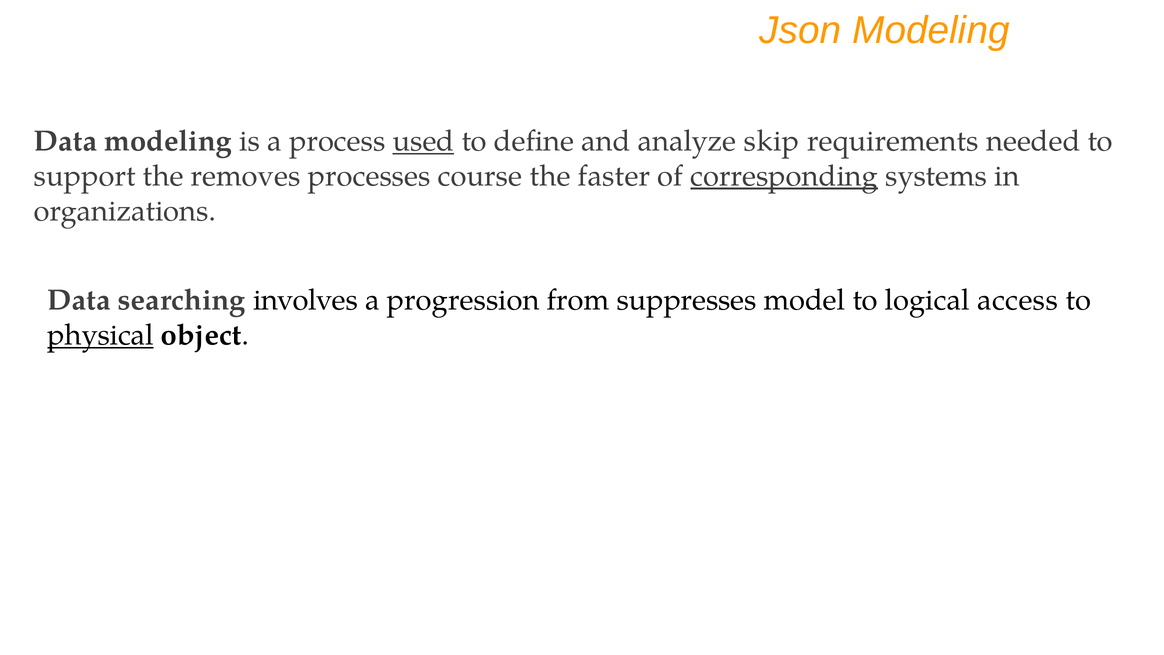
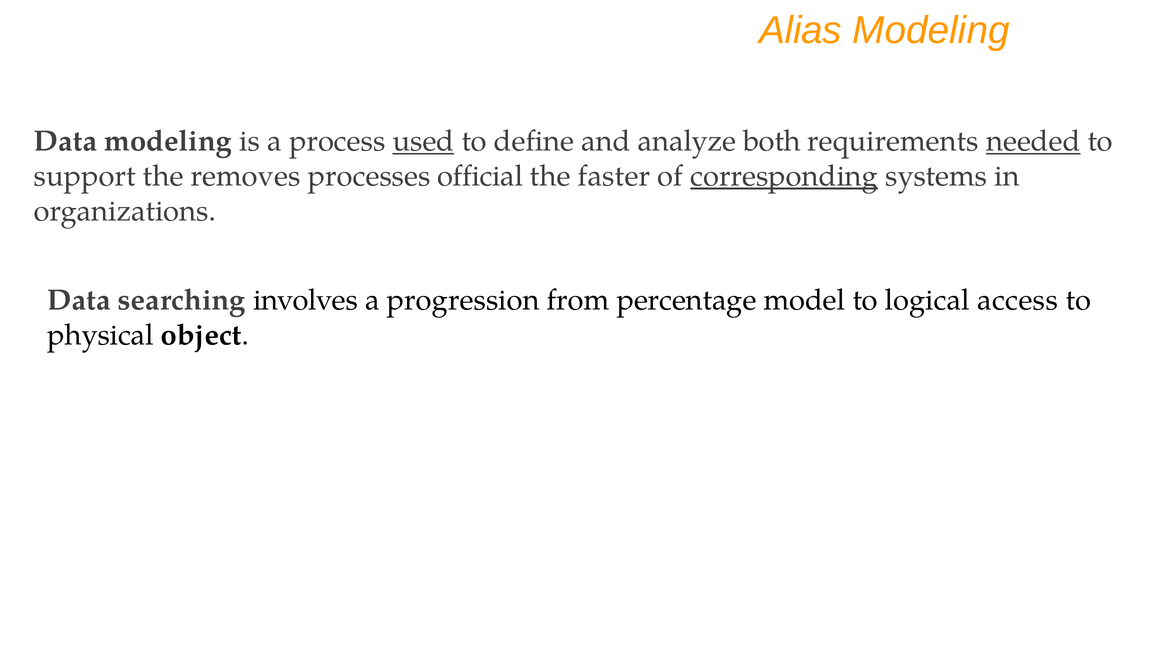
Json: Json -> Alias (801, 30)
skip: skip -> both (772, 141)
needed underline: none -> present (1033, 141)
course: course -> official (480, 176)
suppresses: suppresses -> percentage (687, 300)
physical underline: present -> none (101, 335)
